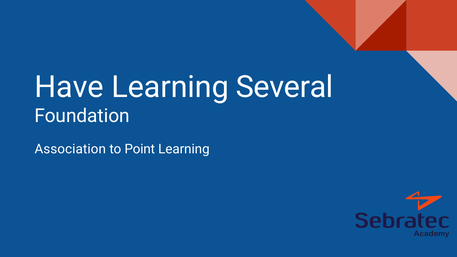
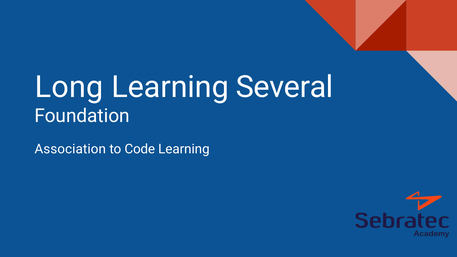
Have: Have -> Long (69, 87)
Point: Point -> Code (140, 149)
